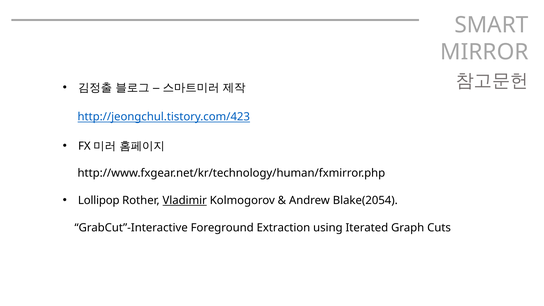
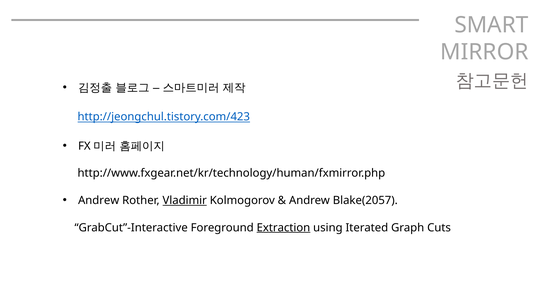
Lollipop: Lollipop -> Andrew (99, 200)
Blake(2054: Blake(2054 -> Blake(2057 (365, 200)
Extraction underline: none -> present (283, 228)
